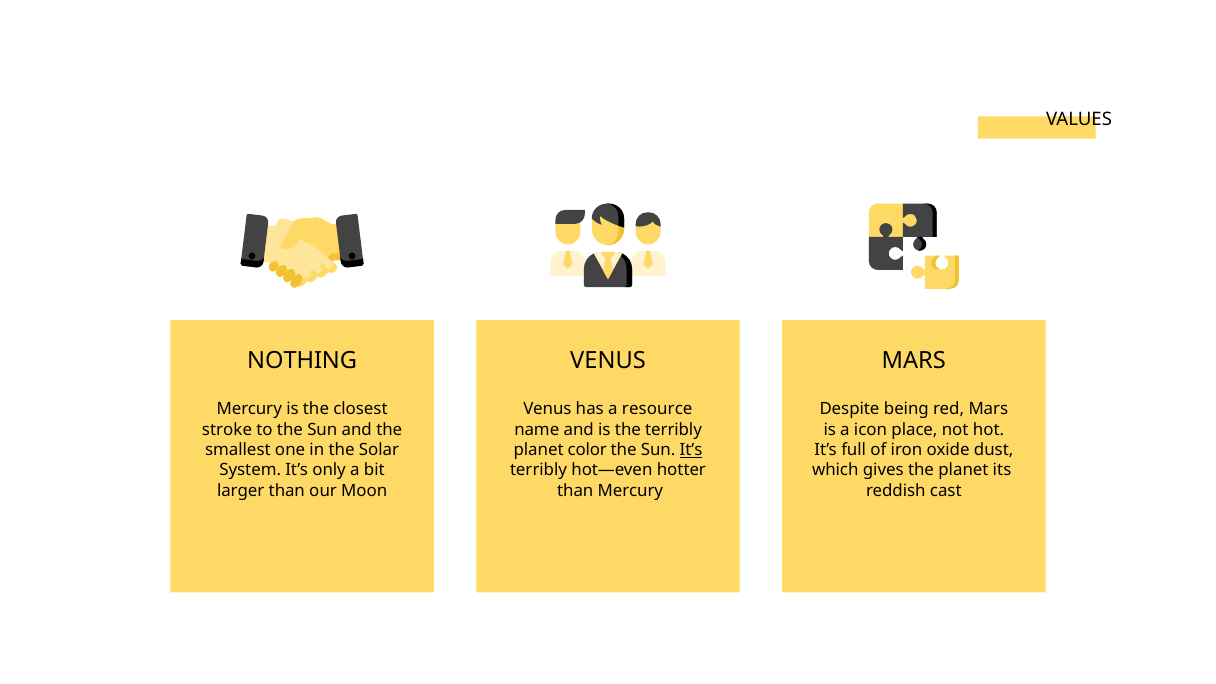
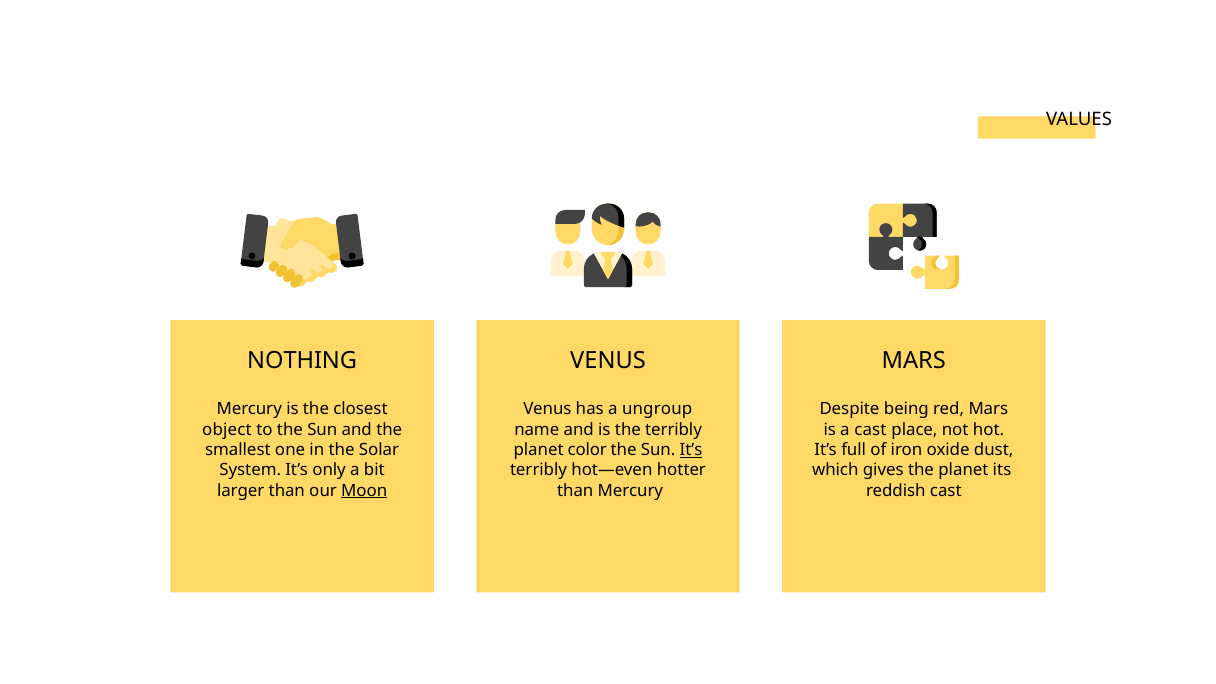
resource: resource -> ungroup (657, 409)
stroke: stroke -> object (227, 430)
a icon: icon -> cast (870, 430)
Moon underline: none -> present (364, 491)
